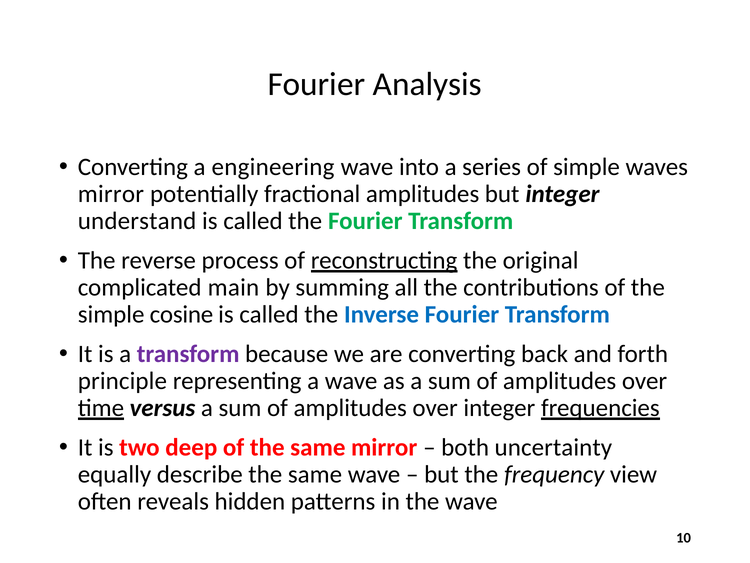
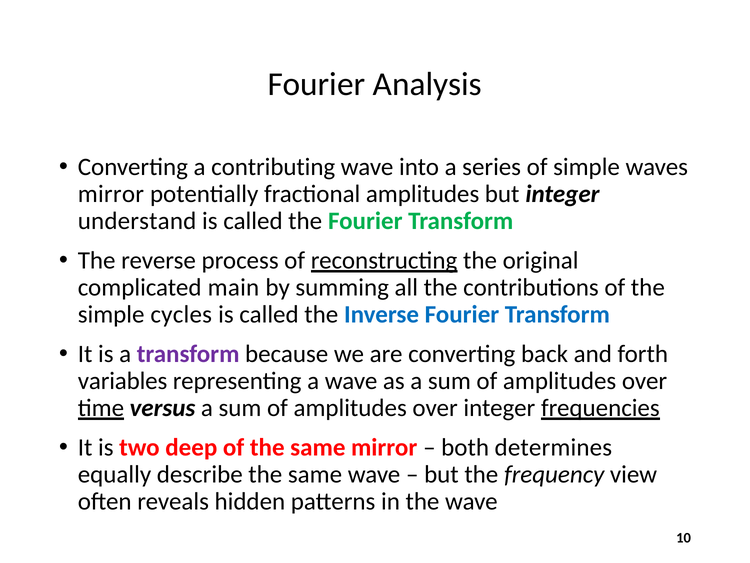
engineering: engineering -> contributing (273, 167)
cosine: cosine -> cycles (181, 314)
principle: principle -> variables (123, 381)
uncertainty: uncertainty -> determines (553, 447)
